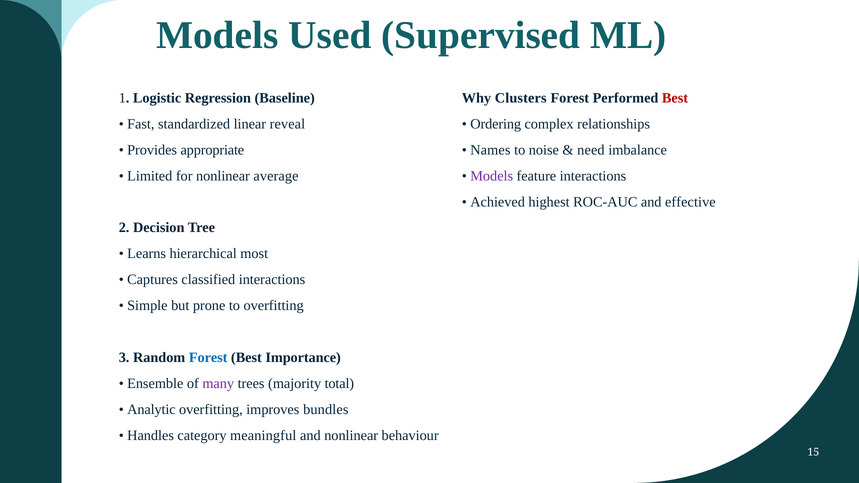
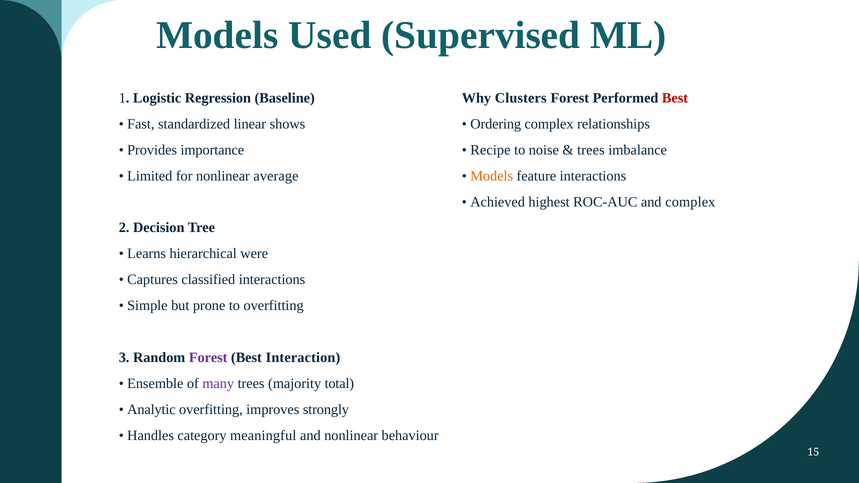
reveal: reveal -> shows (287, 124)
appropriate: appropriate -> importance (212, 150)
Names: Names -> Recipe (490, 150)
need: need -> trees (591, 150)
Models colour: purple -> orange (492, 176)
and effective: effective -> complex (690, 202)
most: most -> were (254, 254)
Forest colour: blue -> purple (208, 358)
Importance: Importance -> Interaction (303, 358)
bundles: bundles -> strongly (326, 410)
